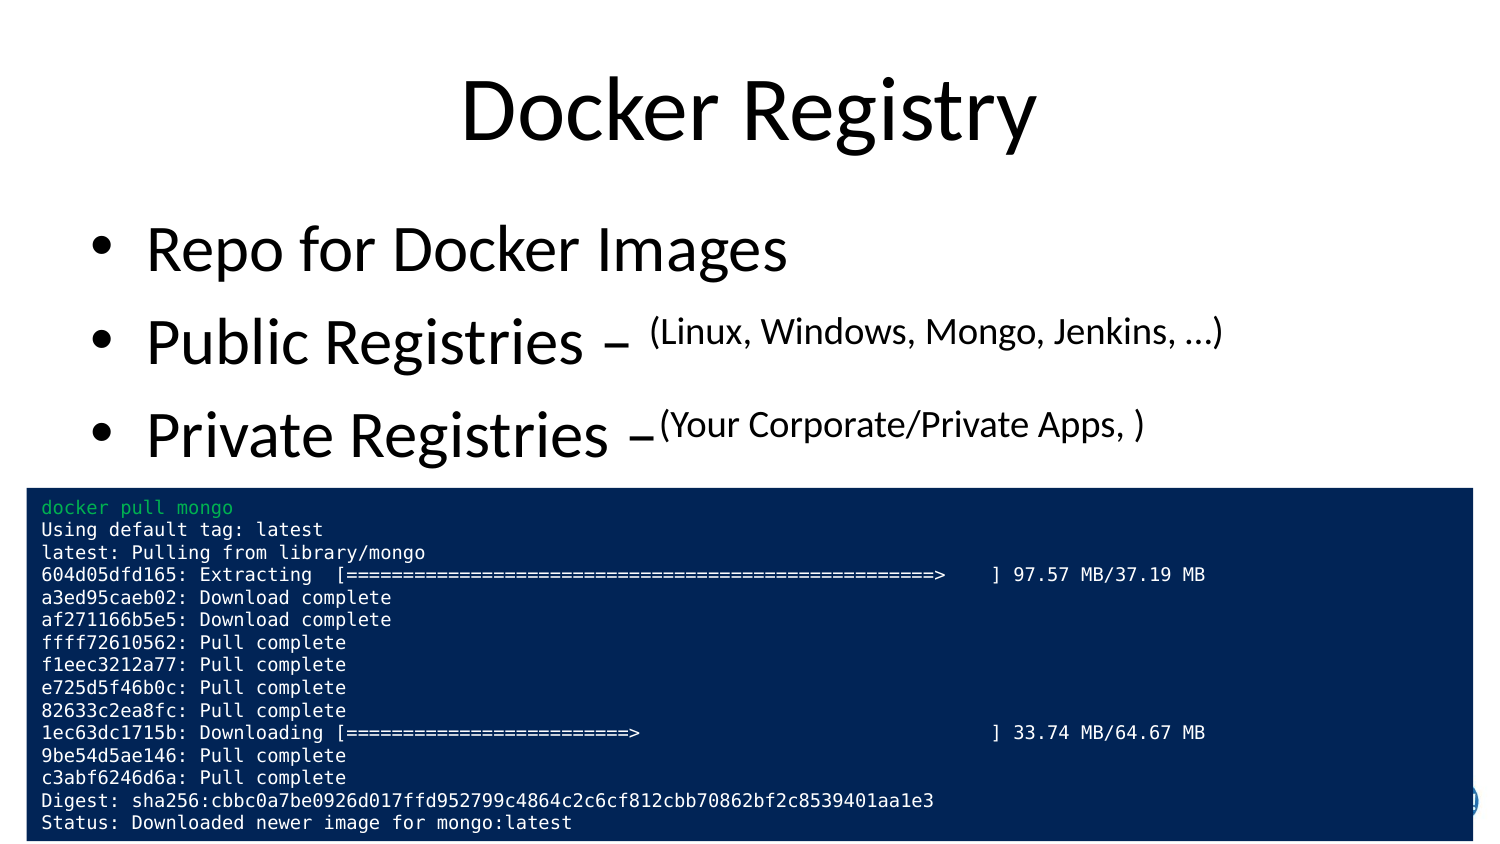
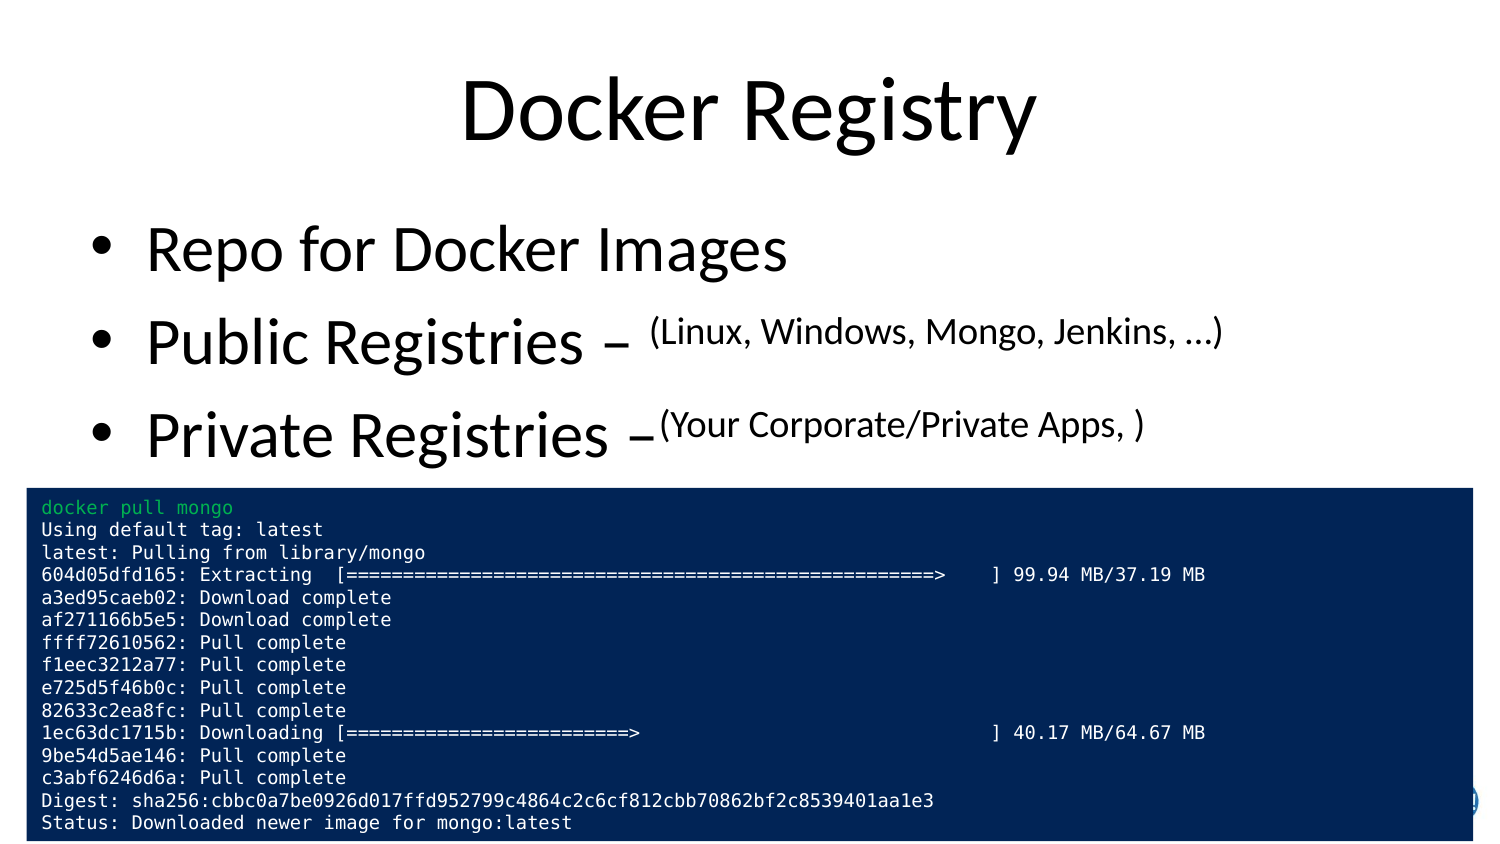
97.57: 97.57 -> 99.94 (1042, 575)
33.74: 33.74 -> 40.17 (1042, 733)
